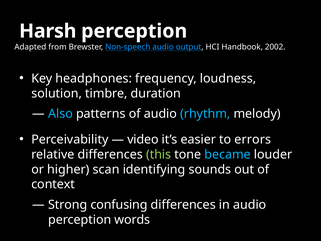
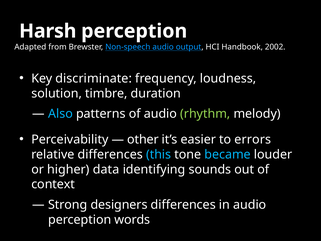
headphones: headphones -> discriminate (94, 78)
rhythm colour: light blue -> light green (205, 114)
video: video -> other (143, 139)
this colour: light green -> light blue (159, 154)
scan: scan -> data (106, 169)
confusing: confusing -> designers (119, 204)
